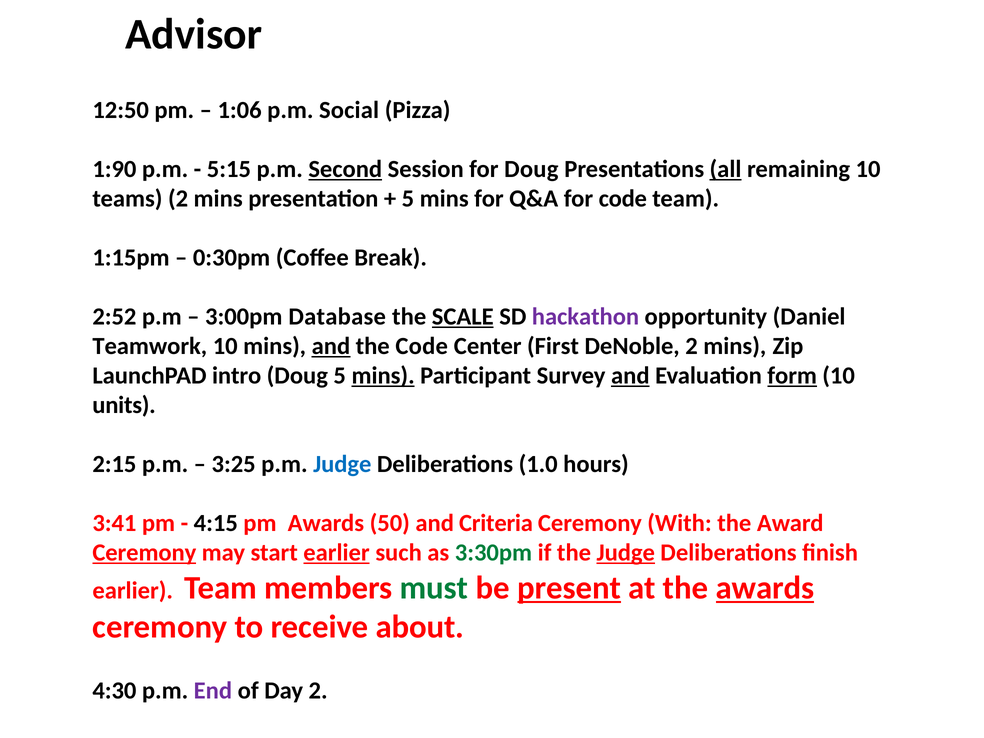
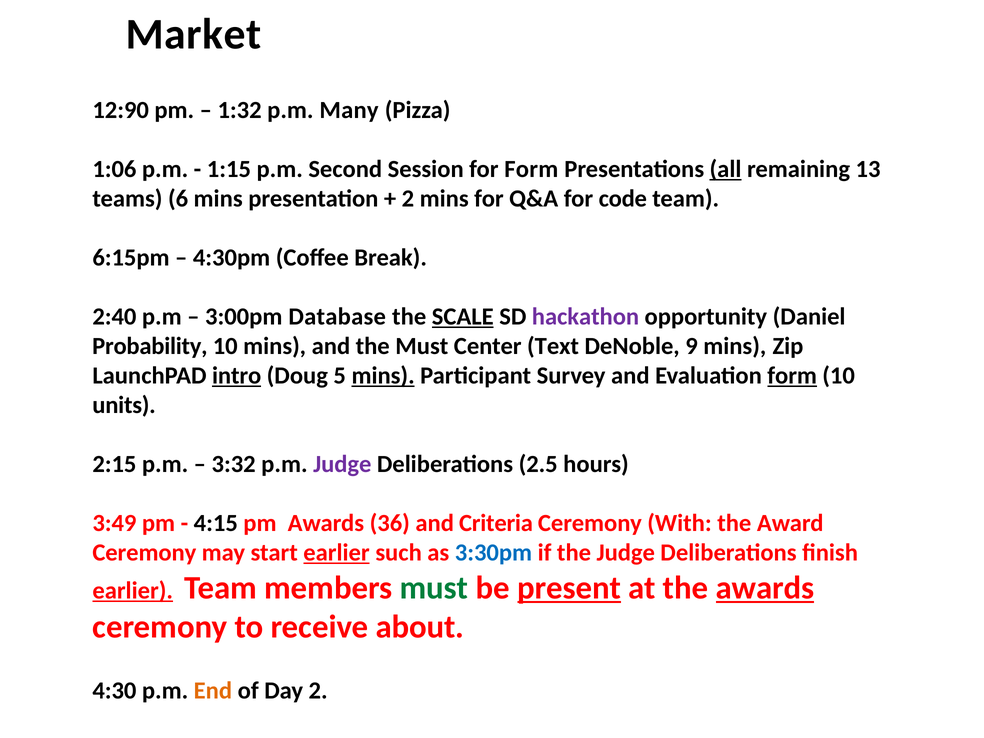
Advisor: Advisor -> Market (193, 34)
12:50: 12:50 -> 12:90 (121, 110)
1:06: 1:06 -> 1:32 (240, 110)
Social: Social -> Many (349, 110)
1:90: 1:90 -> 1:06 (114, 169)
5:15: 5:15 -> 1:15 (229, 169)
Second underline: present -> none (345, 169)
for Doug: Doug -> Form (531, 169)
remaining 10: 10 -> 13 (868, 169)
teams 2: 2 -> 6 (178, 199)
5: 5 -> 2 (408, 199)
1:15pm: 1:15pm -> 6:15pm (131, 258)
0:30pm: 0:30pm -> 4:30pm (232, 258)
2:52: 2:52 -> 2:40 (114, 317)
Teamwork: Teamwork -> Probability (150, 346)
and underline: present -> none (331, 346)
the Code: Code -> Must (422, 346)
First: First -> Text (553, 346)
DeNoble 2: 2 -> 9 (692, 346)
intro underline: none -> present (237, 376)
and underline: present -> none (630, 376)
3:25: 3:25 -> 3:32 (234, 464)
Judge colour: blue -> purple (342, 464)
1.0: 1.0 -> 2.5 (538, 464)
3:41: 3:41 -> 3:49 (114, 523)
50: 50 -> 36 (390, 523)
Ceremony underline: present -> none (144, 553)
3:30pm colour: green -> blue (493, 553)
Judge underline: present -> none (626, 553)
earlier underline: none -> present (133, 590)
End colour: purple -> orange (213, 691)
